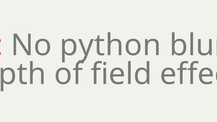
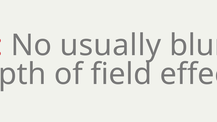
python: python -> usually (110, 45)
